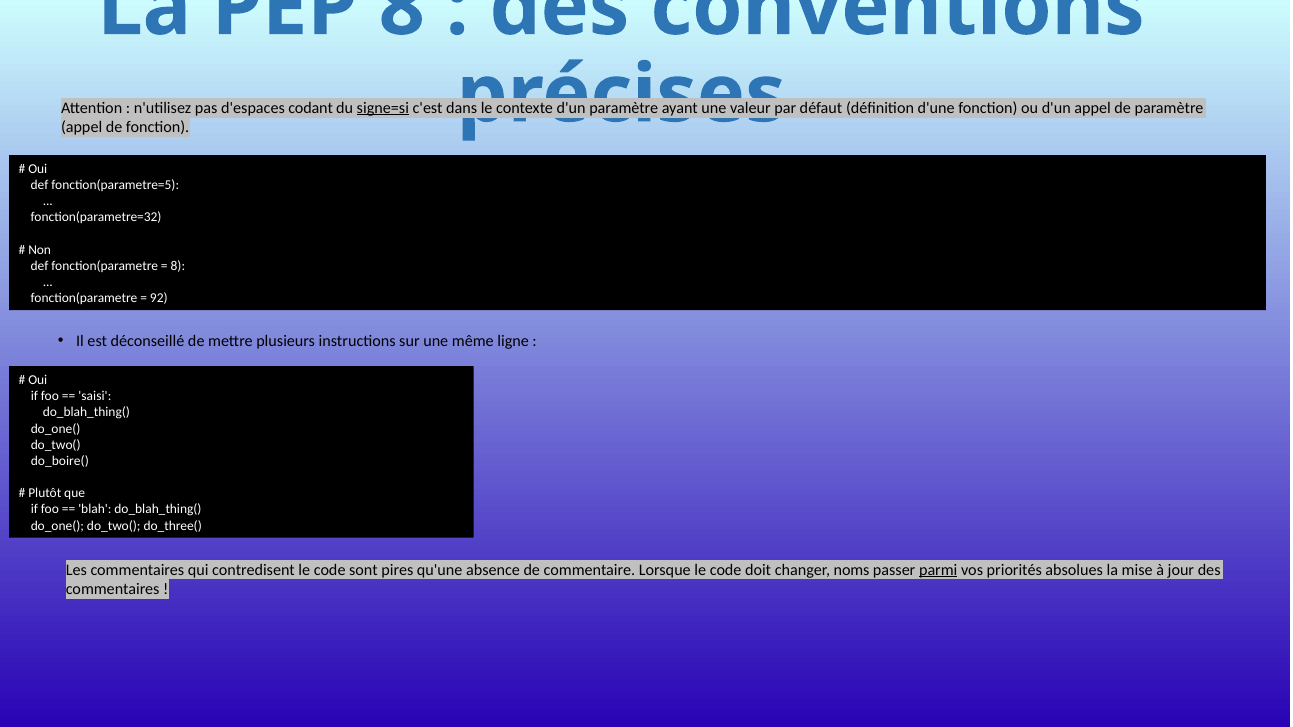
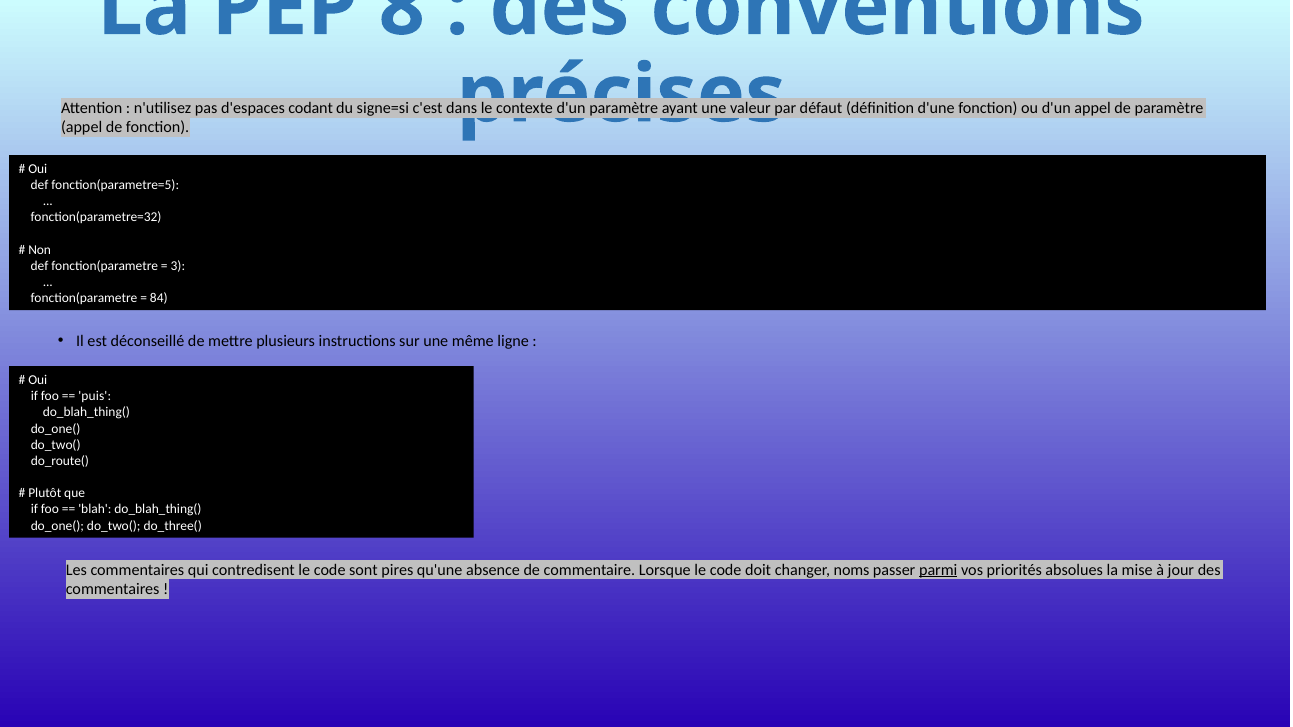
signe=si underline: present -> none (383, 108)
8: 8 -> 3 (178, 266)
92: 92 -> 84 (159, 298)
saisi: saisi -> puis (95, 396)
do_boire(: do_boire( -> do_route( (60, 461)
